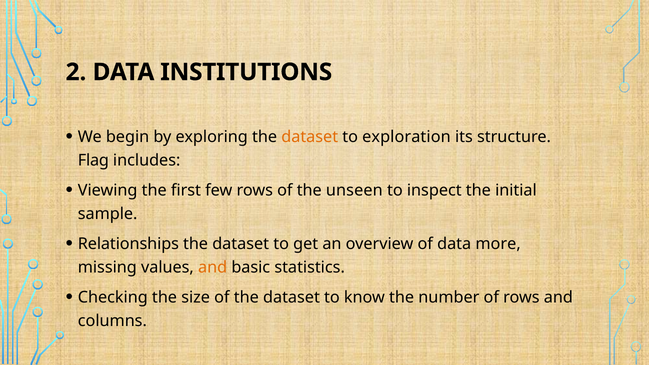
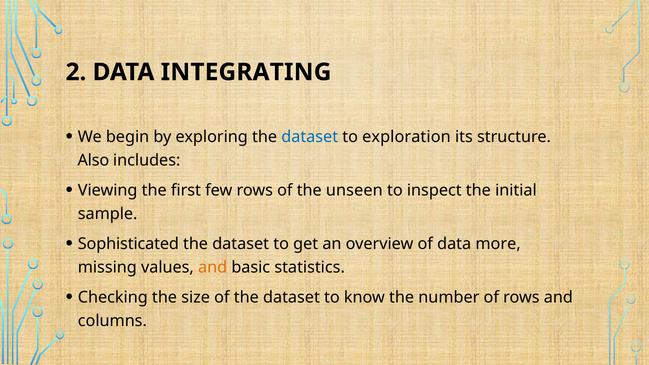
INSTITUTIONS: INSTITUTIONS -> INTEGRATING (246, 72)
dataset colour: orange -> blue (310, 137)
Flag: Flag -> Also (93, 160)
Relationships: Relationships -> Sophisticated (128, 244)
